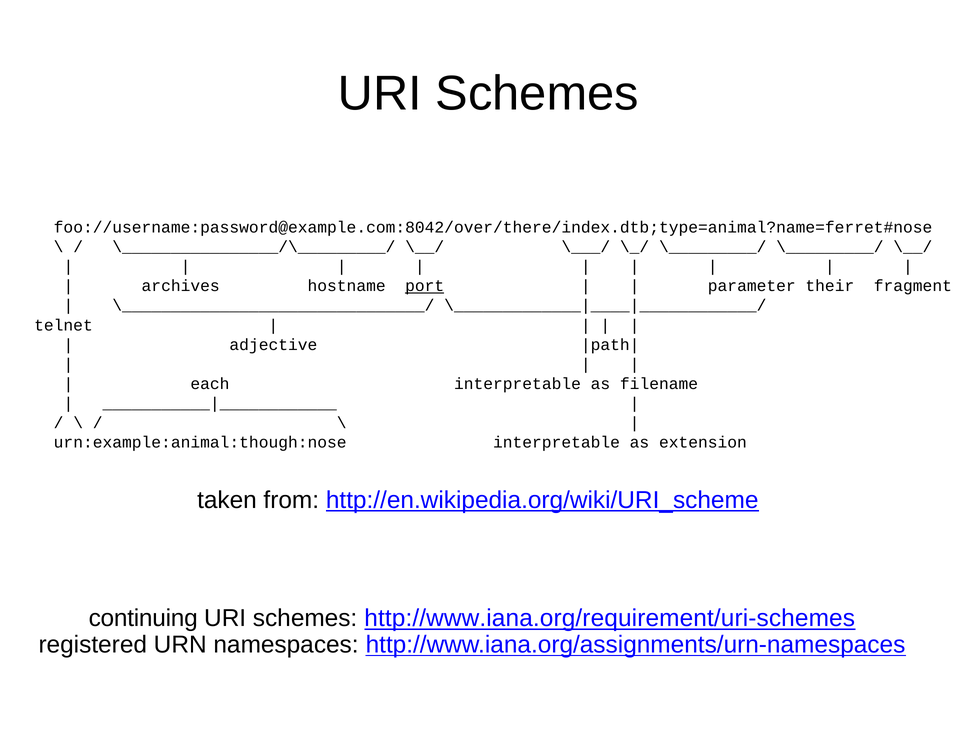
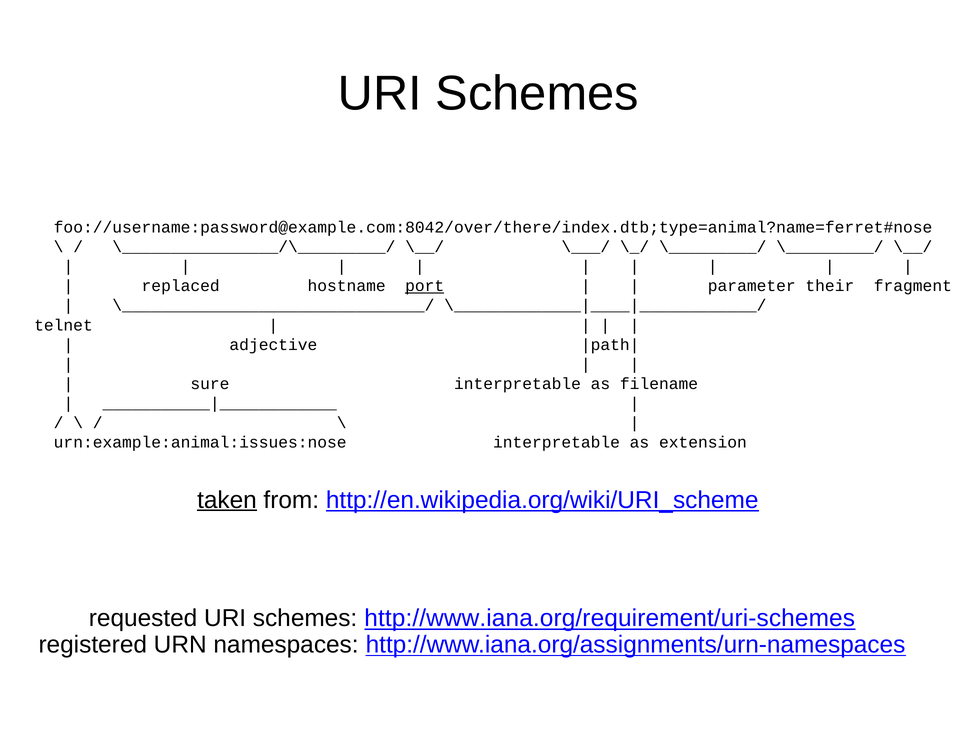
archives: archives -> replaced (181, 286)
each: each -> sure (210, 384)
urn:example:animal:though:nose: urn:example:animal:though:nose -> urn:example:animal:issues:nose (200, 442)
taken underline: none -> present (227, 500)
continuing: continuing -> requested (143, 618)
